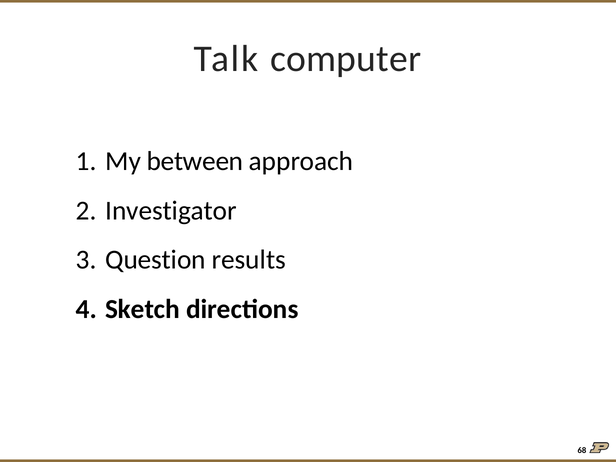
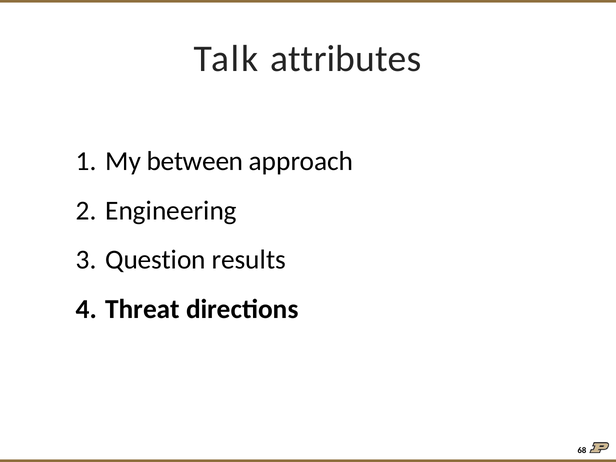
computer: computer -> attributes (346, 59)
Investigator: Investigator -> Engineering (171, 211)
Sketch: Sketch -> Threat (143, 309)
